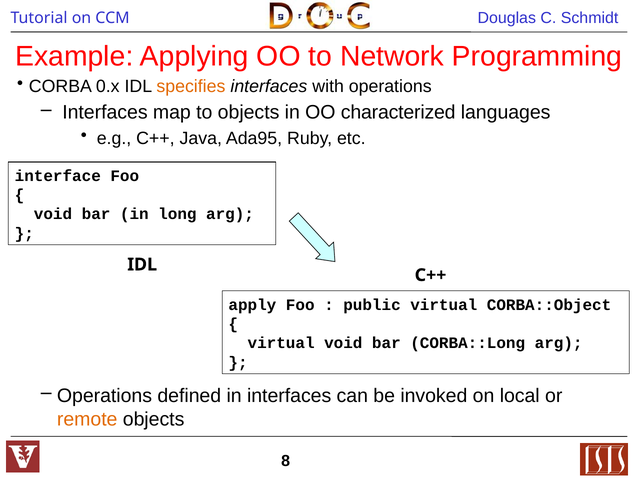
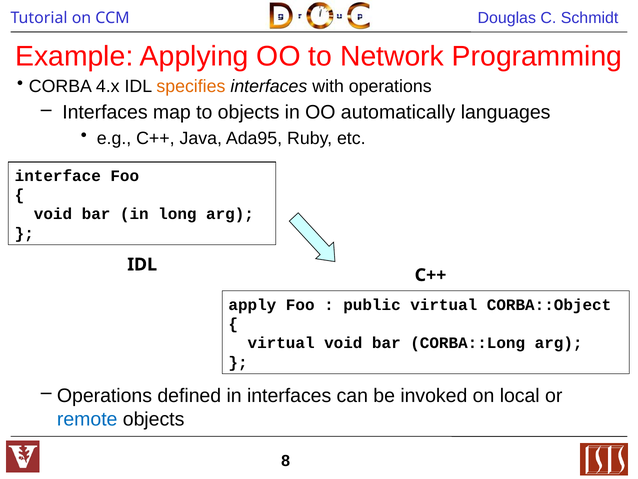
0.x: 0.x -> 4.x (108, 86)
characterized: characterized -> automatically (398, 112)
remote colour: orange -> blue (87, 419)
